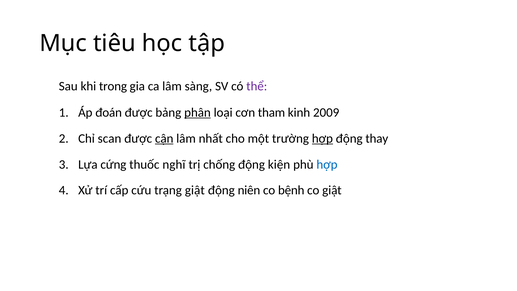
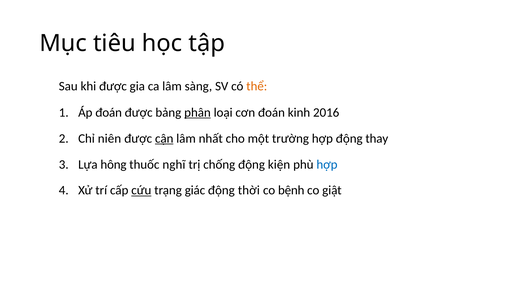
khi trong: trong -> được (113, 86)
thể colour: purple -> orange (257, 86)
cơn tham: tham -> đoán (271, 112)
2009: 2009 -> 2016 (326, 112)
scan: scan -> niên (109, 138)
hợp underline: present -> none (322, 138)
cứng: cứng -> hông (113, 164)
cứu underline: none -> present (141, 190)
trạng giật: giật -> giác (195, 190)
niên: niên -> thời (249, 190)
